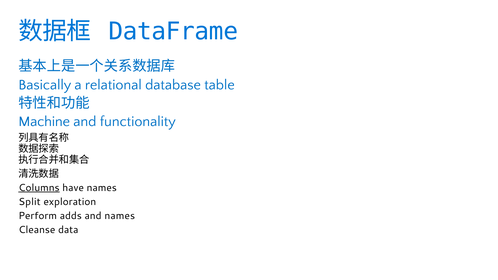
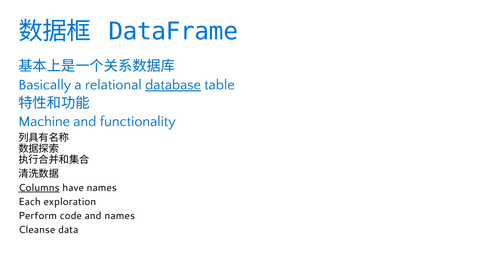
database underline: none -> present (173, 85)
Split: Split -> Each (30, 202)
adds: adds -> code (71, 216)
